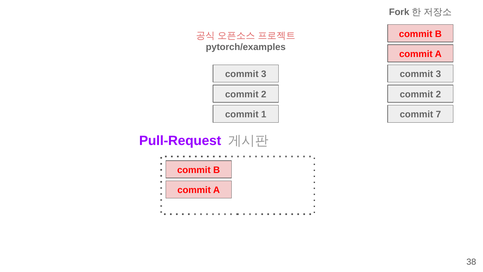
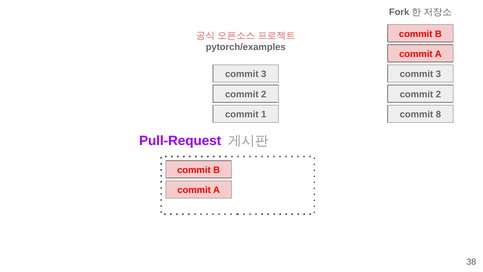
7: 7 -> 8 (438, 114)
